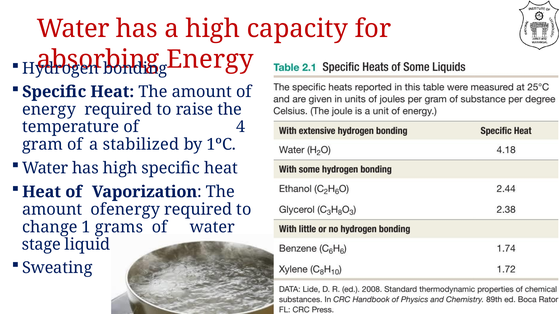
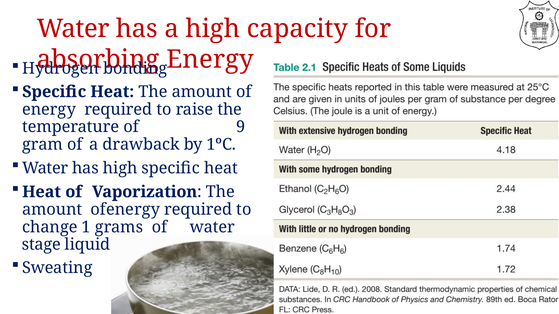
4: 4 -> 9 (241, 127)
stabilized: stabilized -> drawback (141, 145)
